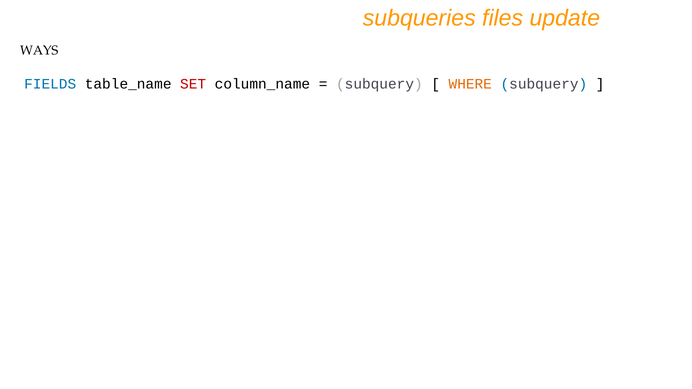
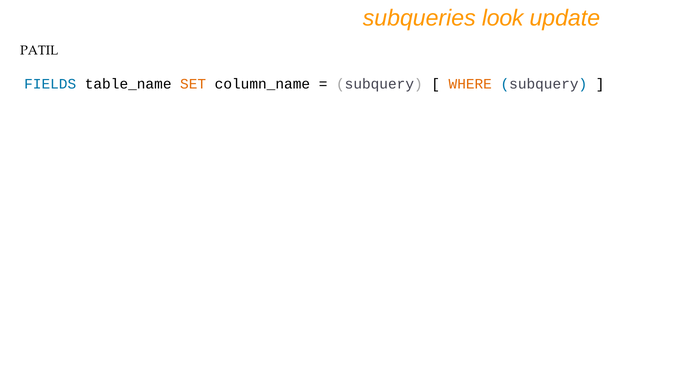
files: files -> look (503, 18)
WAYS: WAYS -> PATIL (39, 51)
SET colour: red -> orange (193, 84)
